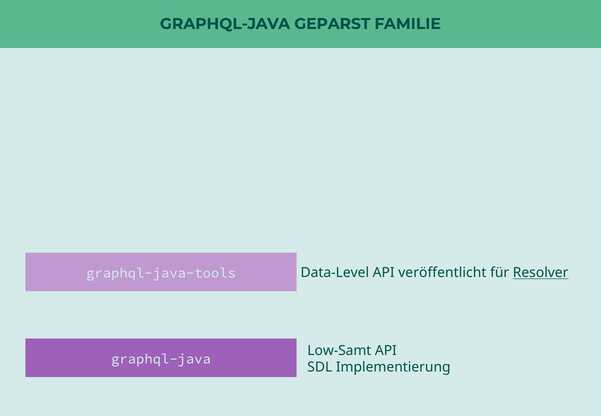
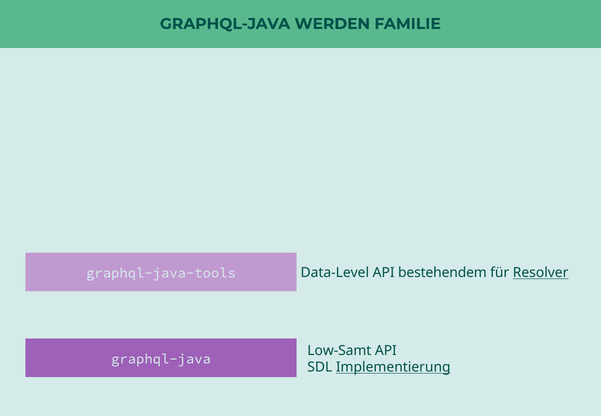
GEPARST: GEPARST -> WERDEN (332, 24)
veröffentlicht: veröffentlicht -> bestehendem (442, 273)
Implementierung underline: none -> present (393, 367)
